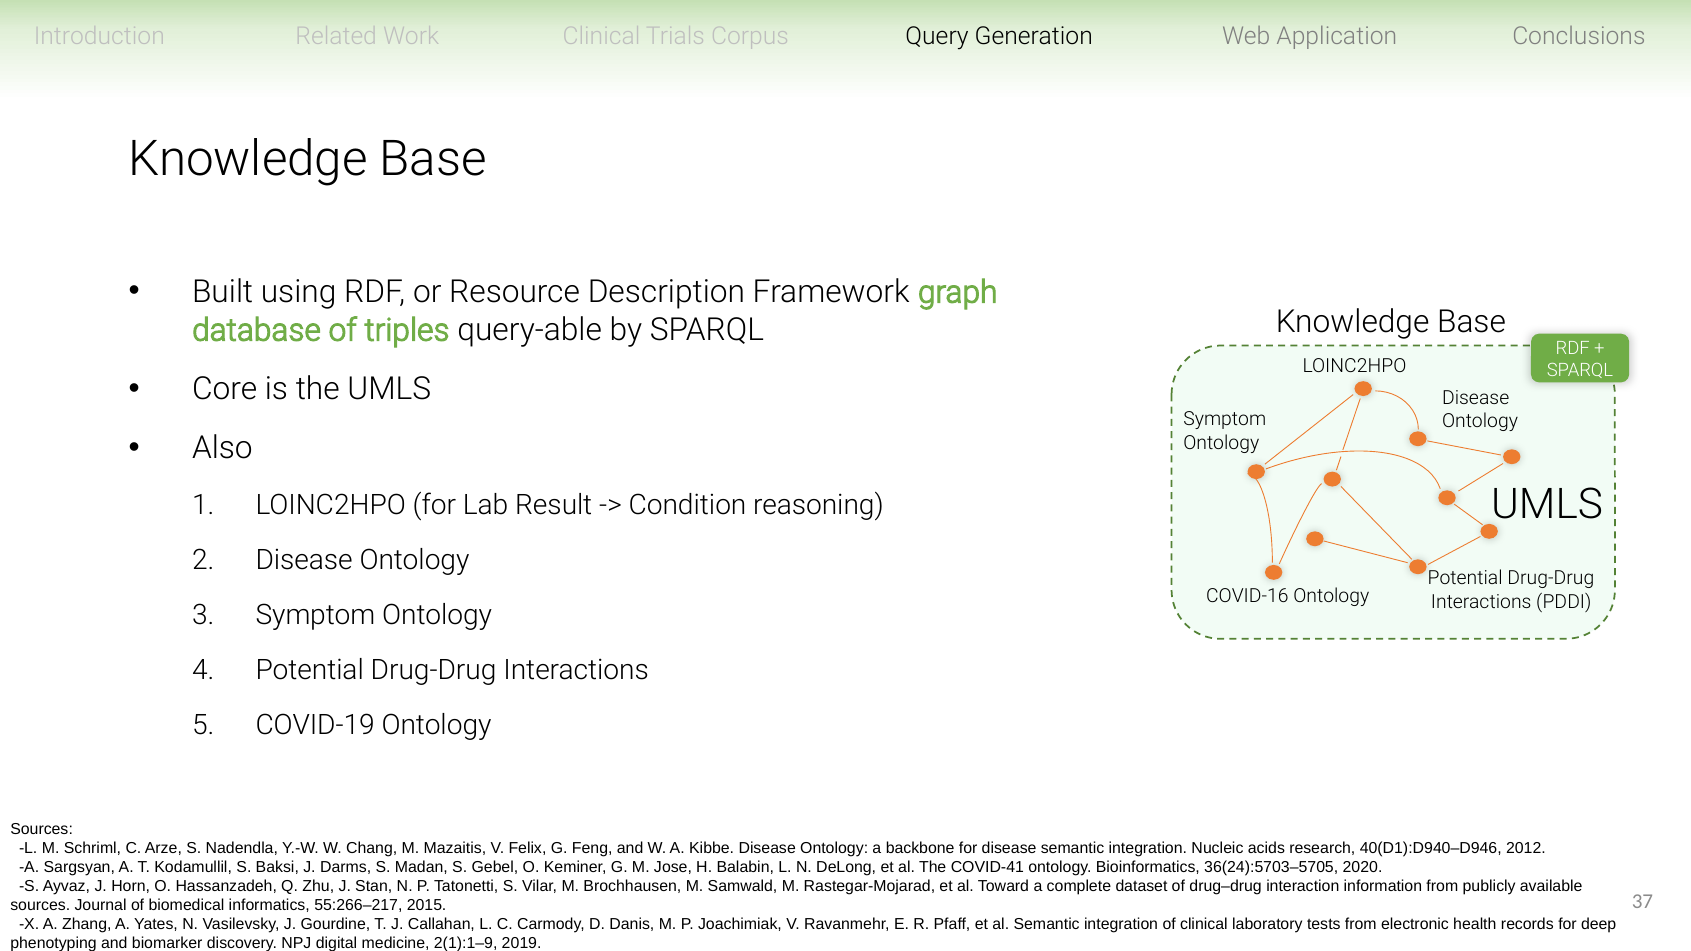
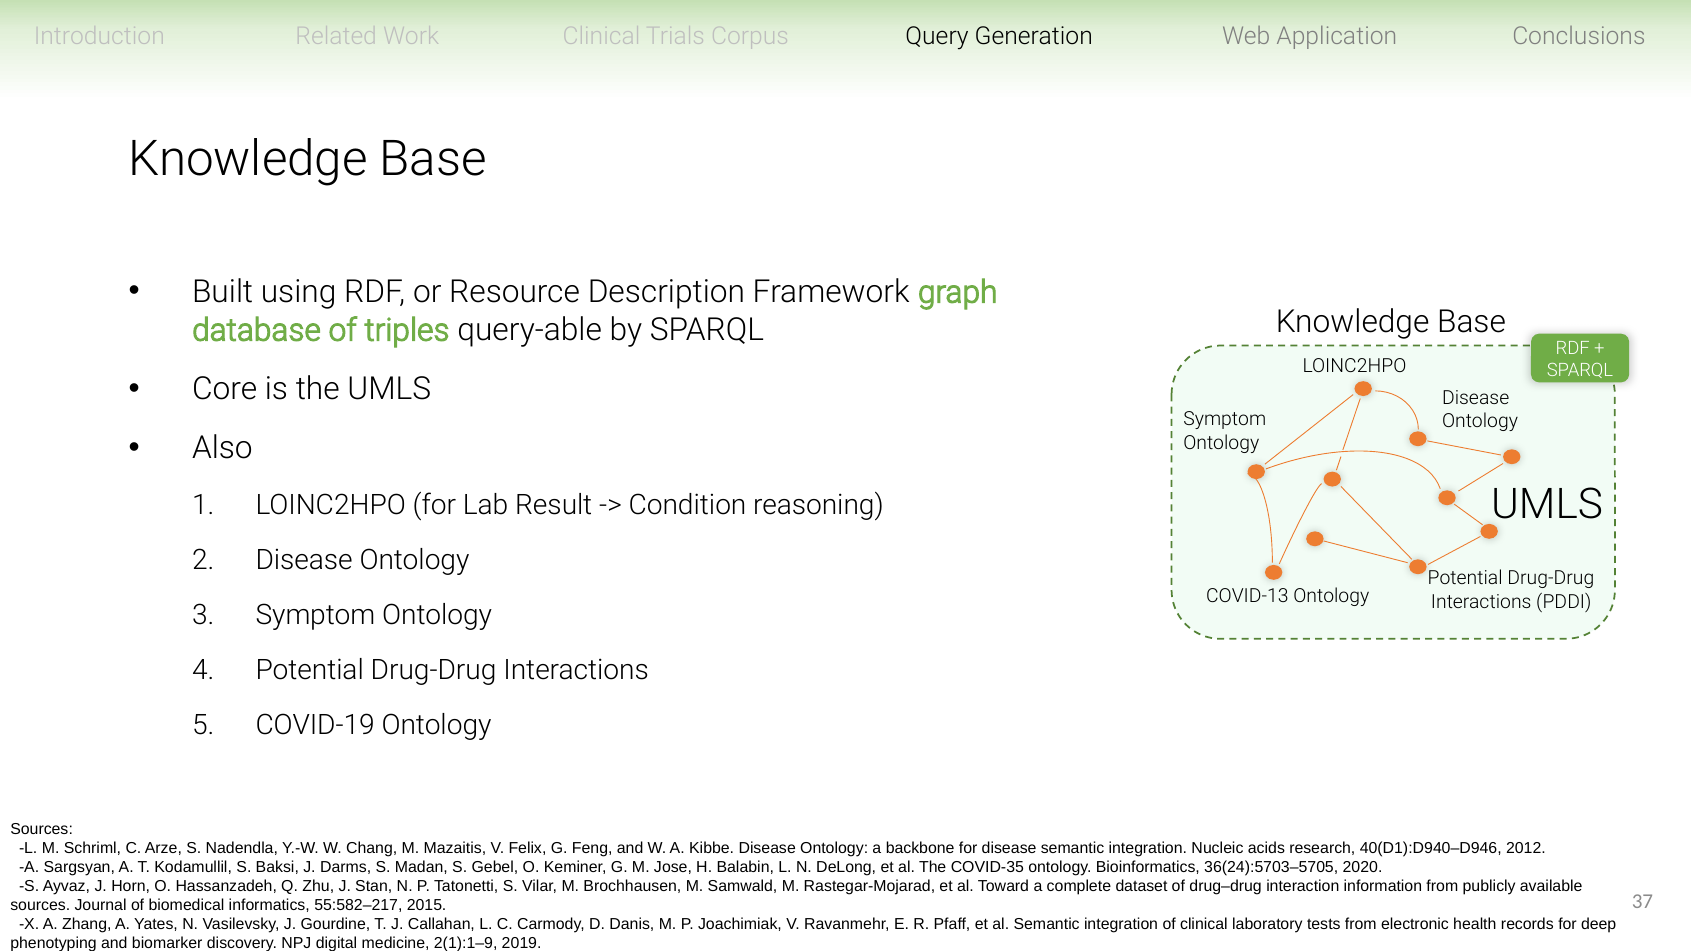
COVID-16: COVID-16 -> COVID-13 (1247, 596)
COVID-41: COVID-41 -> COVID-35 (987, 867)
55:266–217: 55:266–217 -> 55:582–217 (358, 906)
